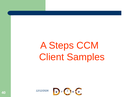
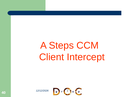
Samples: Samples -> Intercept (86, 57)
